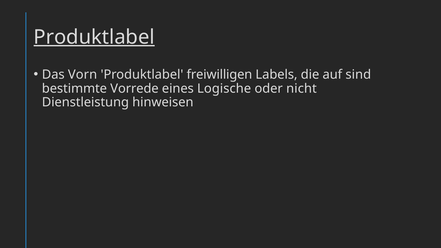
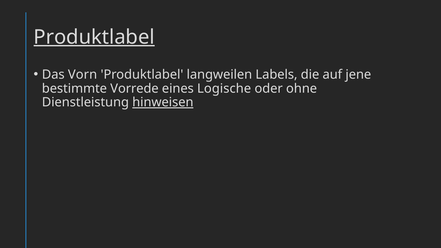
freiwilligen: freiwilligen -> langweilen (219, 75)
sind: sind -> jene (358, 75)
nicht: nicht -> ohne (302, 88)
hinweisen underline: none -> present (163, 102)
